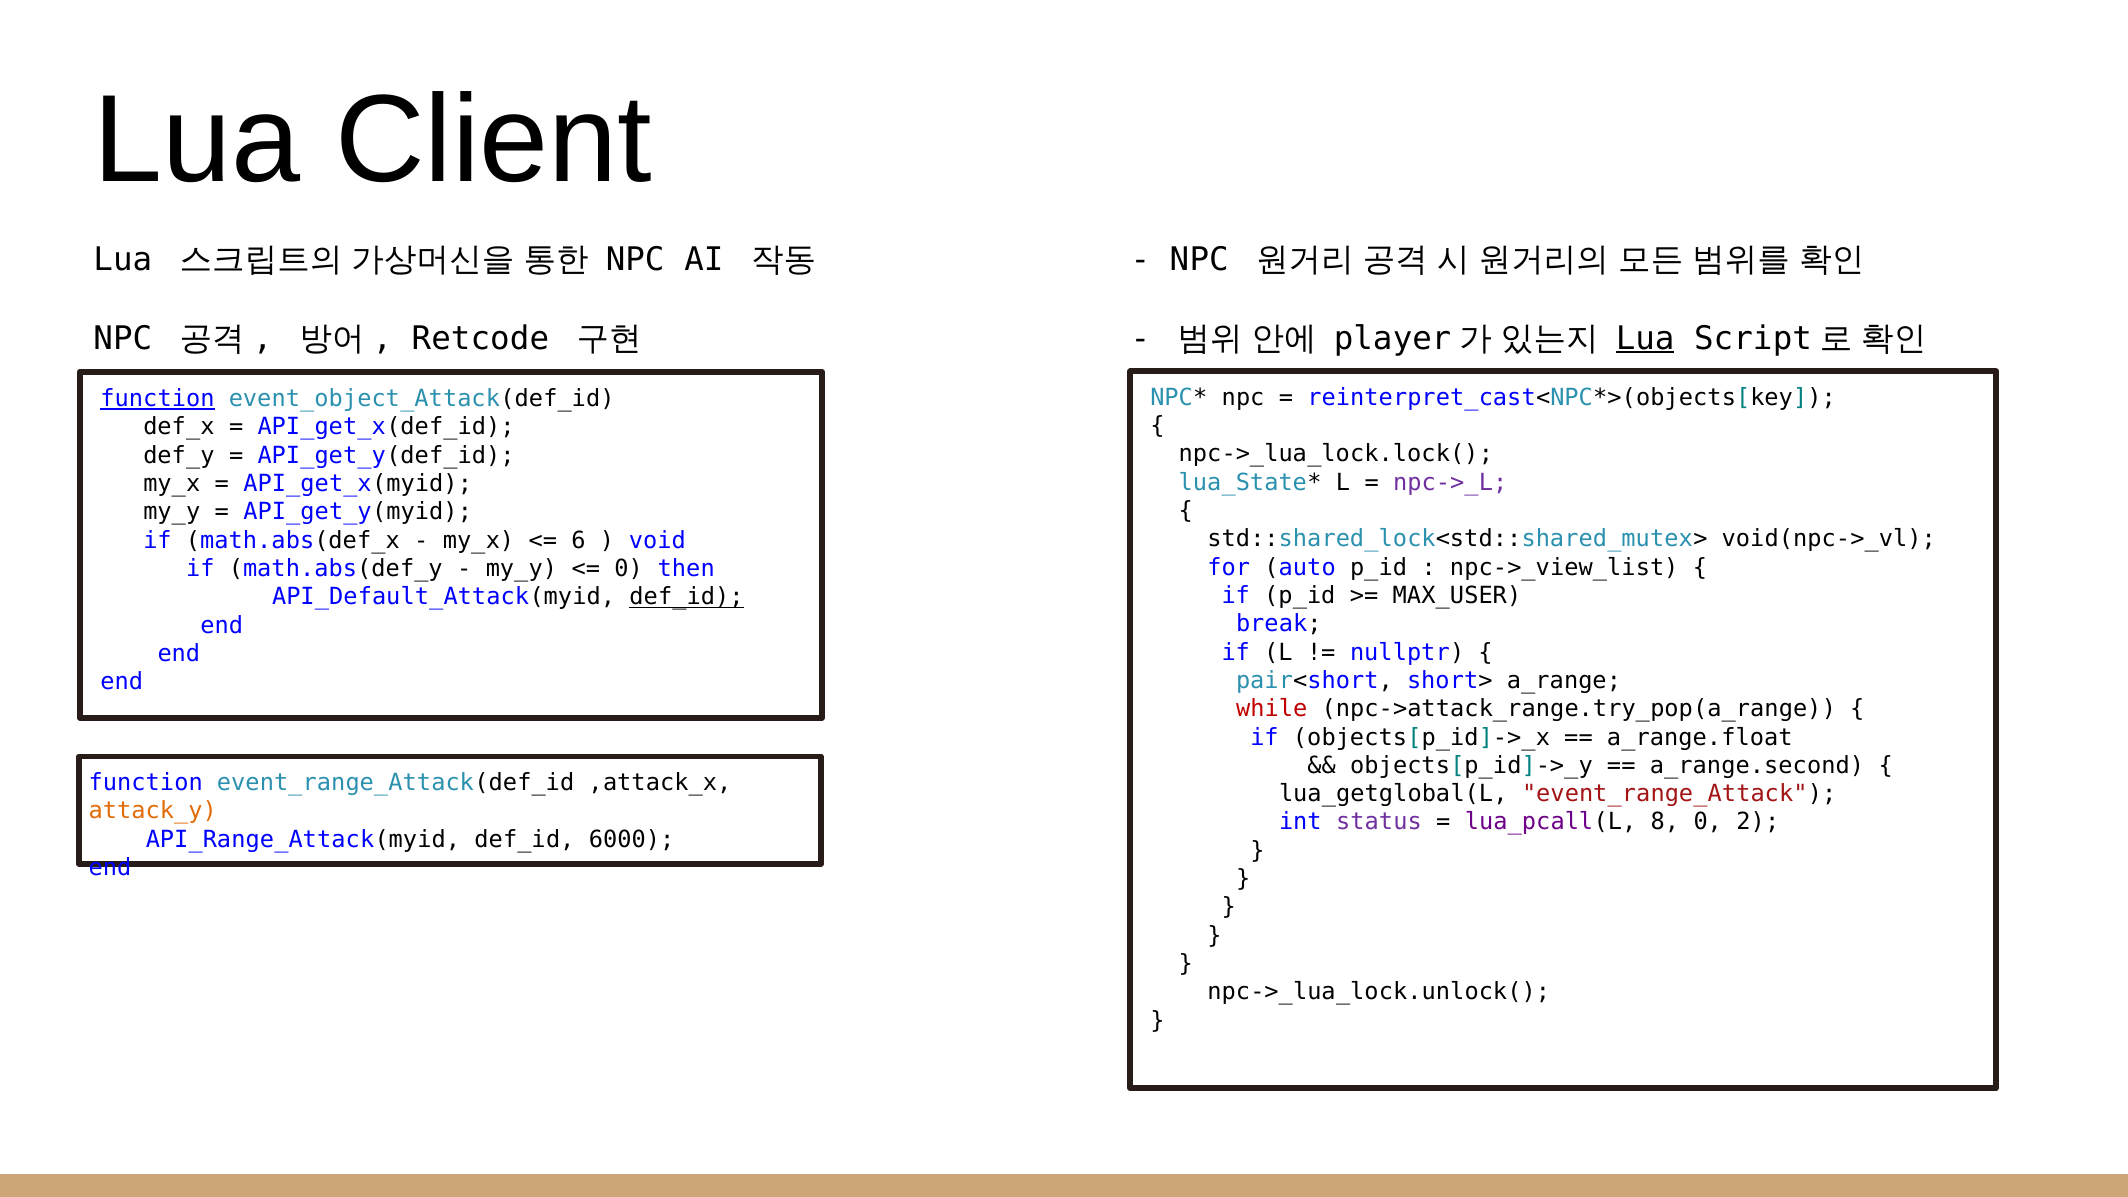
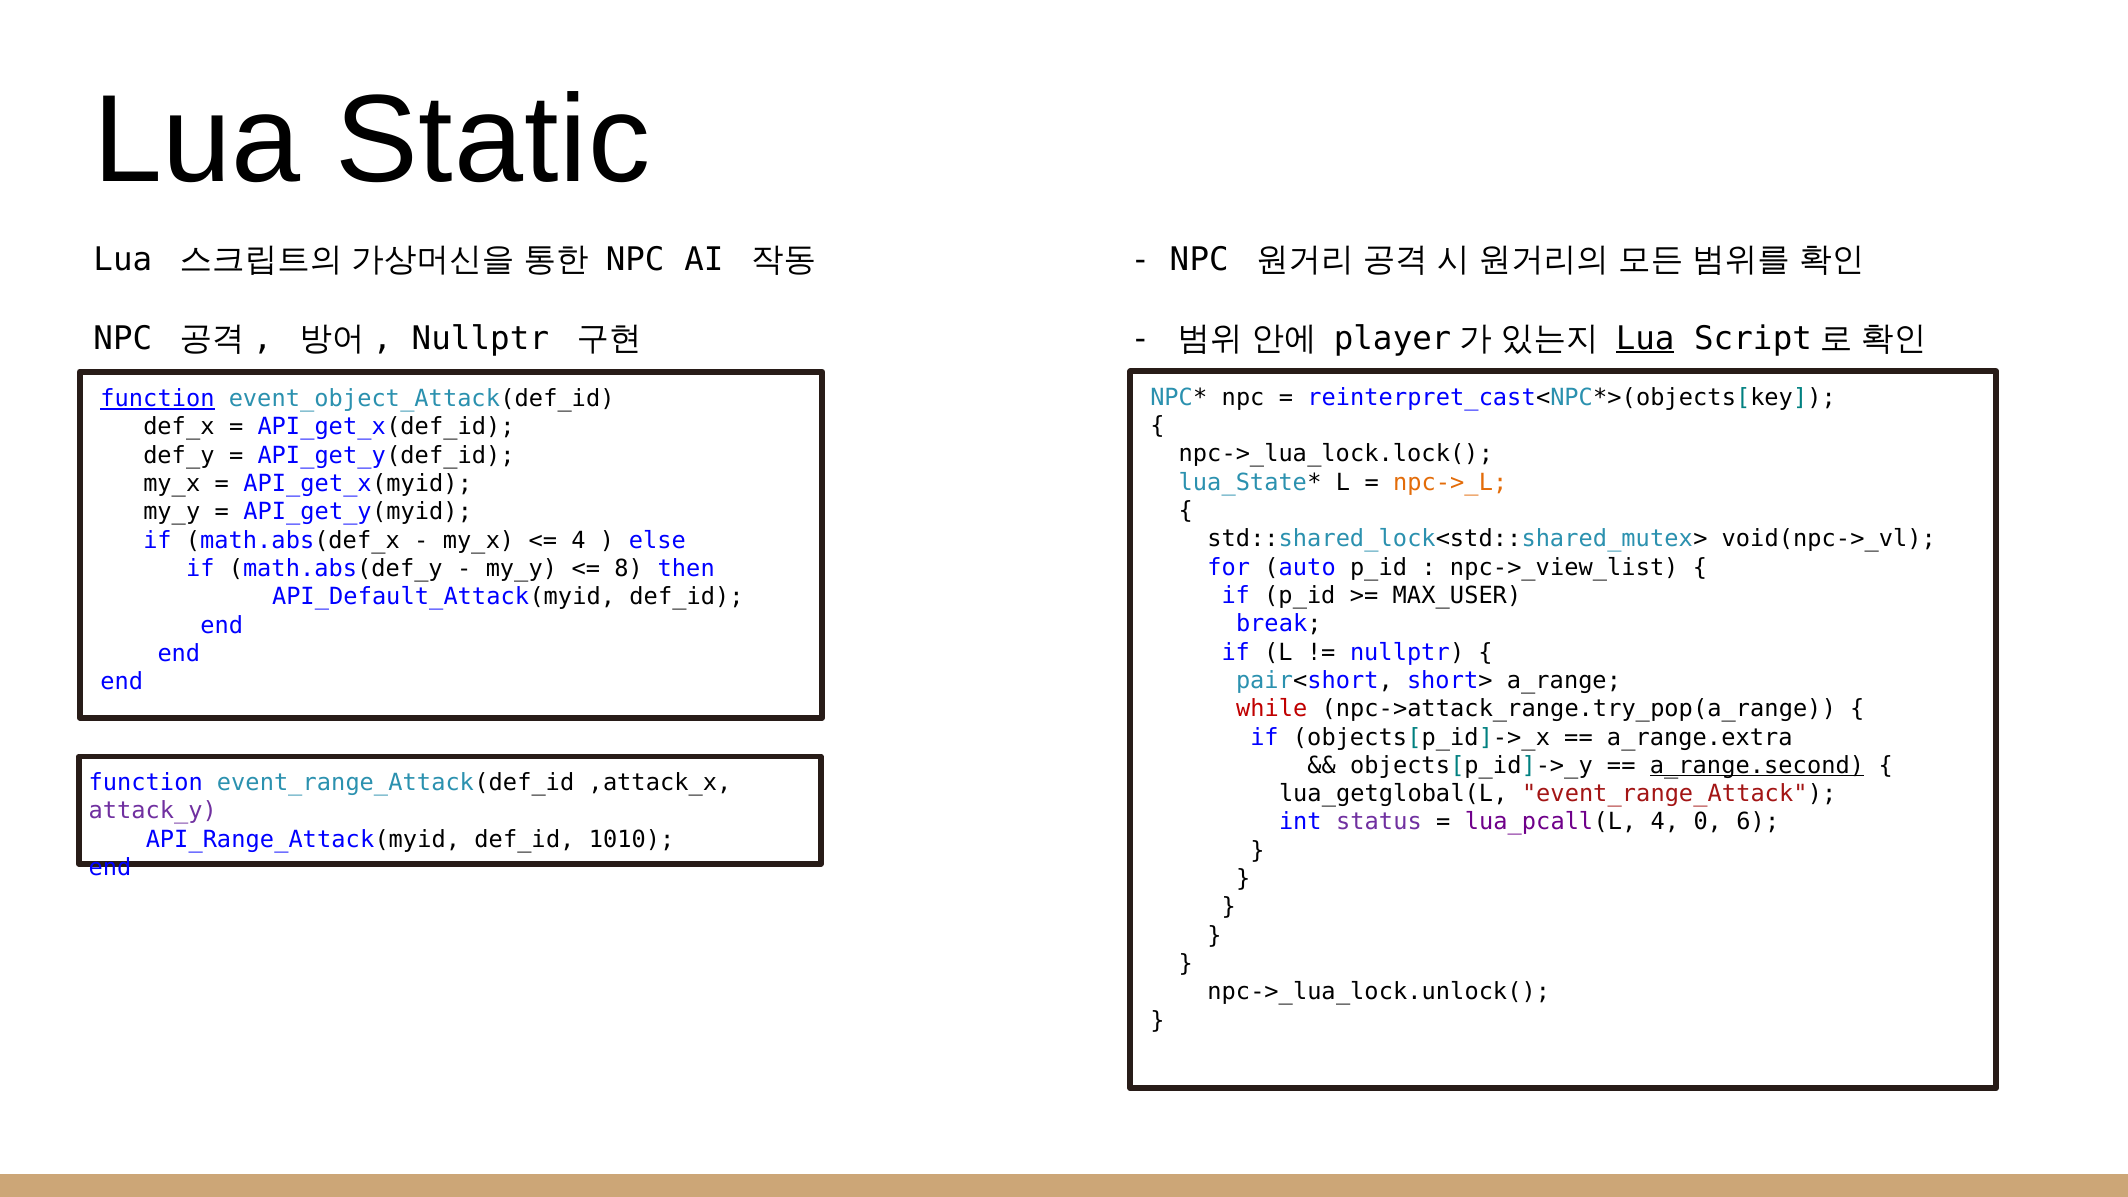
Client: Client -> Static (493, 141)
Retcode: Retcode -> Nullptr (480, 338)
npc->_L colour: purple -> orange (1450, 482)
6: 6 -> 4 (579, 540)
void: void -> else (657, 540)
0: 0 -> 8 (629, 569)
def_id underline: present -> none (687, 597)
a_range.float: a_range.float -> a_range.extra (1700, 737)
a_range.second underline: none -> present (1757, 766)
attack_y colour: orange -> purple (153, 811)
lua_pcall(L 8: 8 -> 4 (1665, 822)
2: 2 -> 6 (1758, 822)
6000: 6000 -> 1010 (632, 839)
